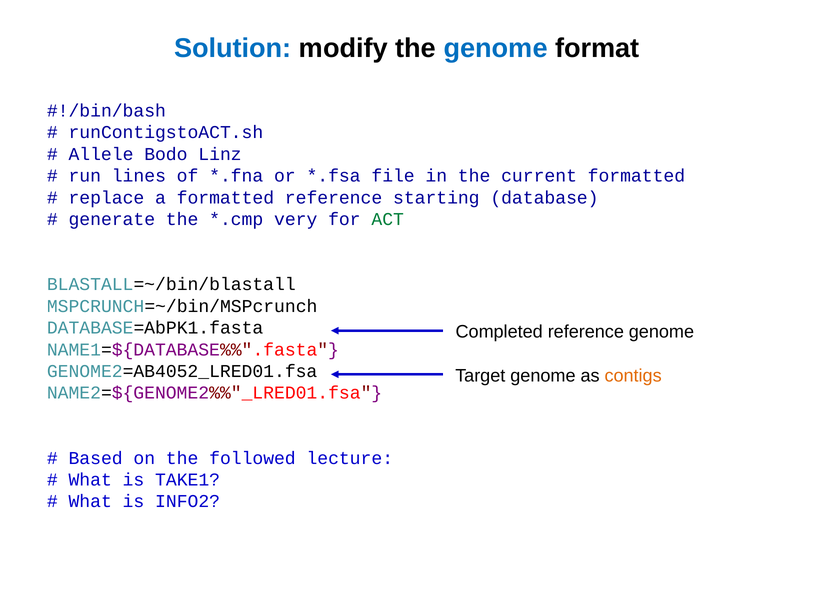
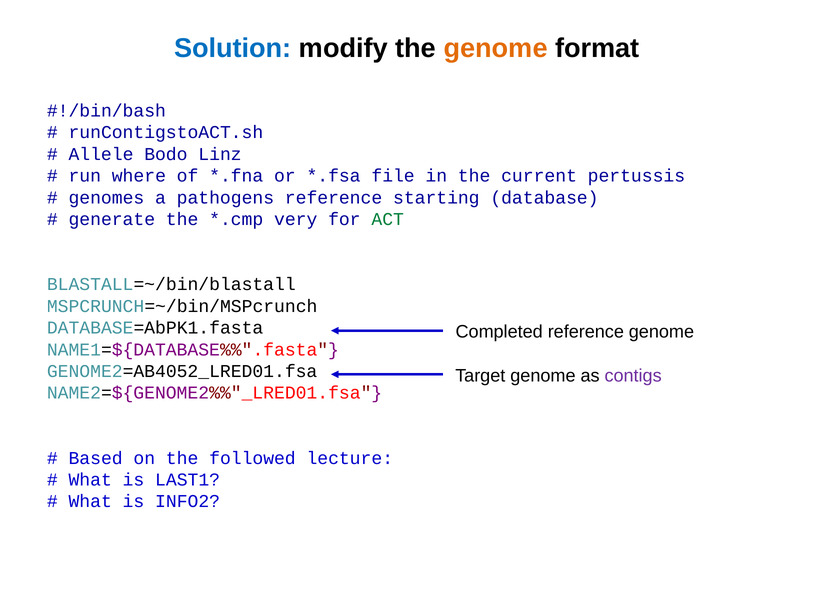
genome colour: blue -> orange (496, 48)
lines: lines -> where (139, 176)
current formatted: formatted -> pertussis (636, 176)
replace: replace -> genomes (106, 197)
a formatted: formatted -> pathogens (225, 197)
contigs colour: orange -> purple (633, 375)
TAKE1: TAKE1 -> LAST1 (188, 479)
